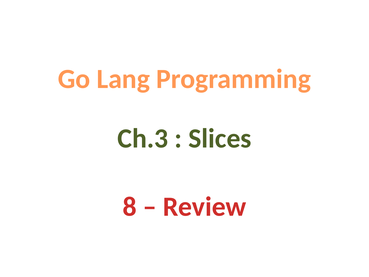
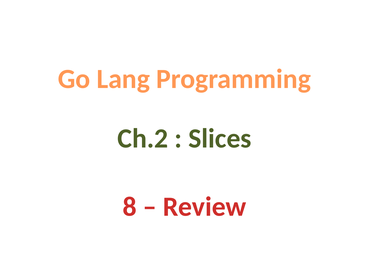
Ch.3: Ch.3 -> Ch.2 (143, 138)
